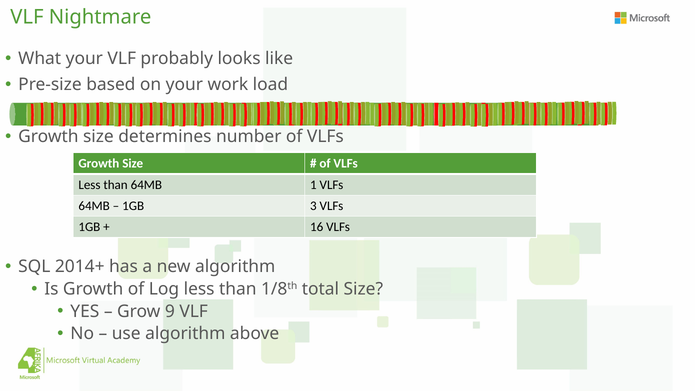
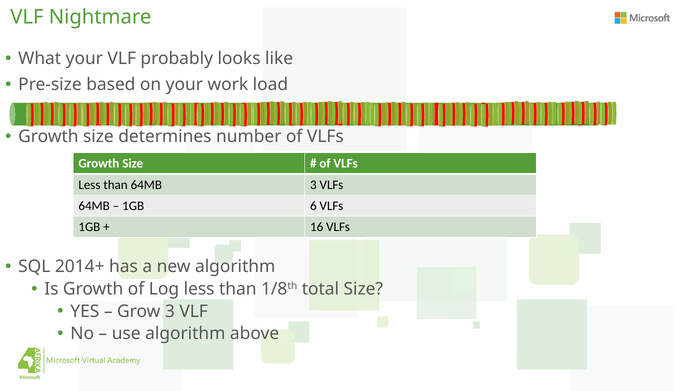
64MB 1: 1 -> 3 (313, 185)
3: 3 -> 6 (313, 206)
Grow 9: 9 -> 3 (170, 311)
